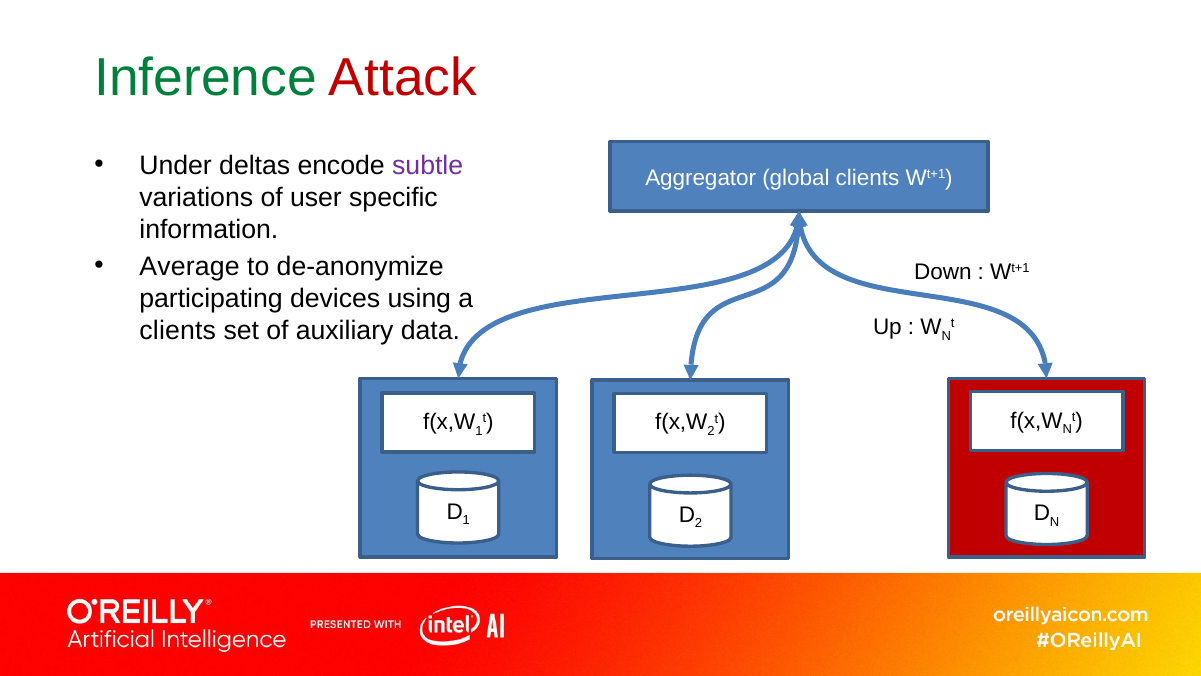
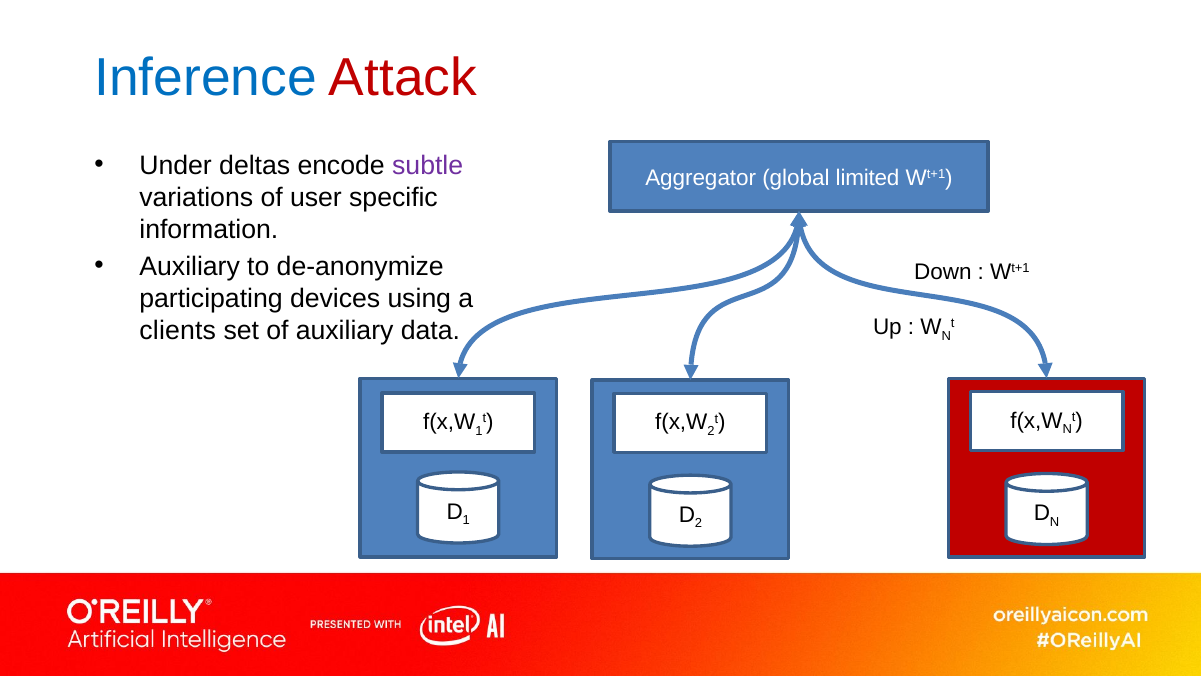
Inference colour: green -> blue (206, 78)
global clients: clients -> limited (868, 178)
Average: Average -> Auxiliary (190, 267)
